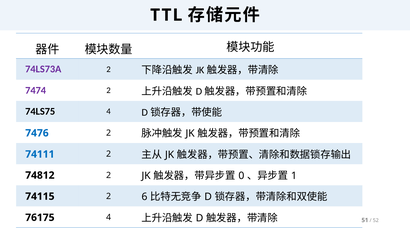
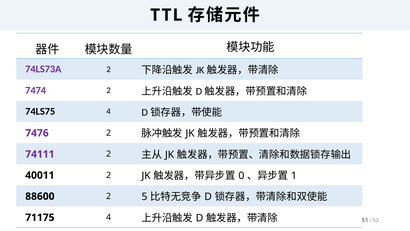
7476 colour: blue -> purple (37, 133)
74111 colour: blue -> purple (40, 154)
74812: 74812 -> 40011 (40, 175)
74115: 74115 -> 88600 (40, 196)
6: 6 -> 5 (144, 197)
76175: 76175 -> 71175 (40, 217)
